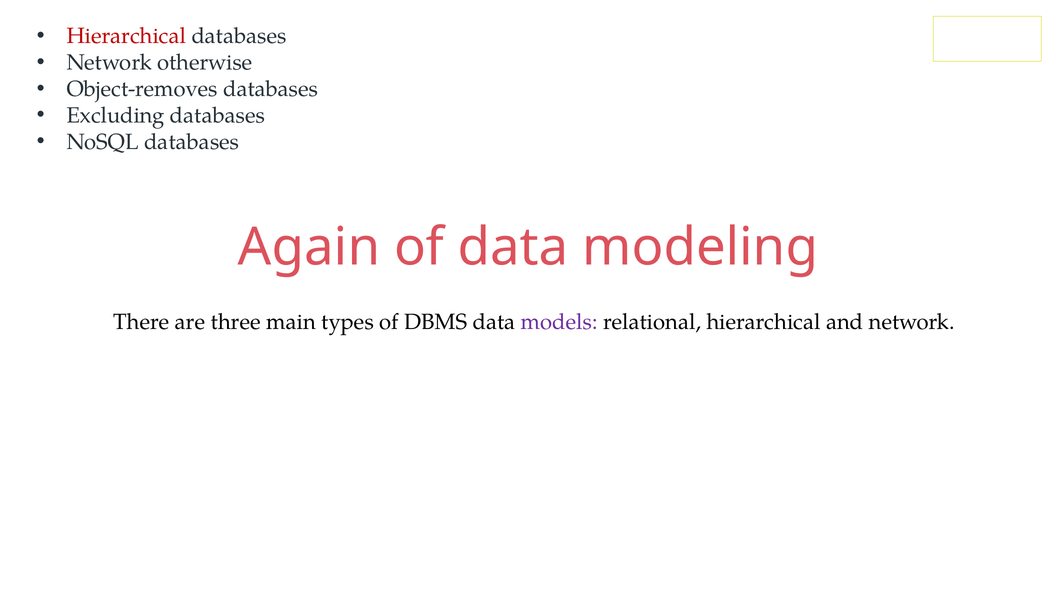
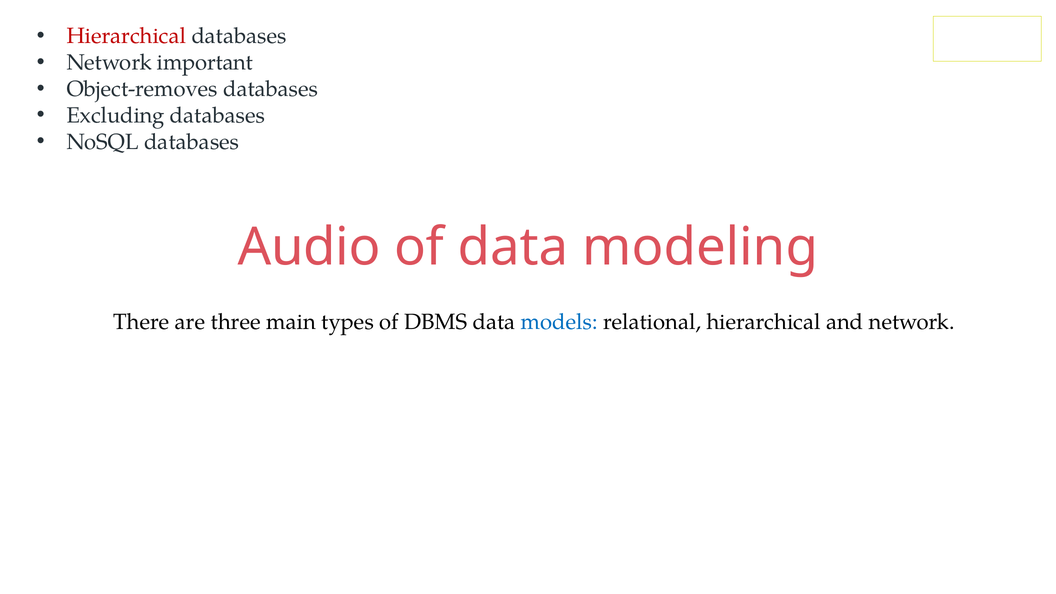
otherwise: otherwise -> important (205, 63)
Again: Again -> Audio (309, 248)
models colour: purple -> blue (559, 322)
